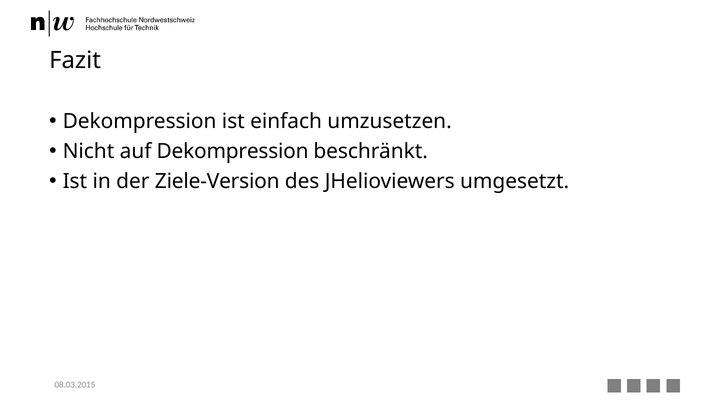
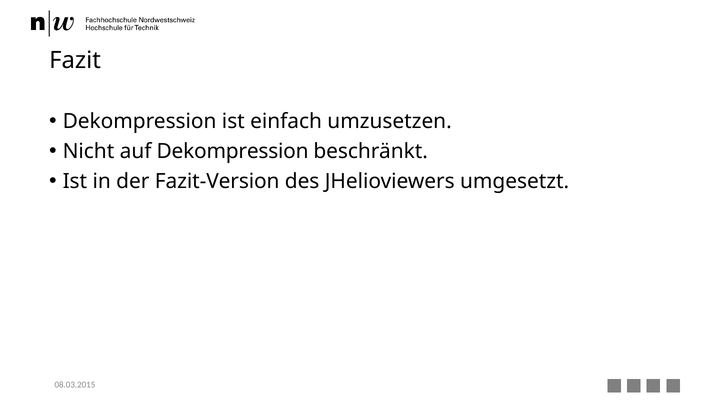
Ziele-Version: Ziele-Version -> Fazit-Version (217, 181)
